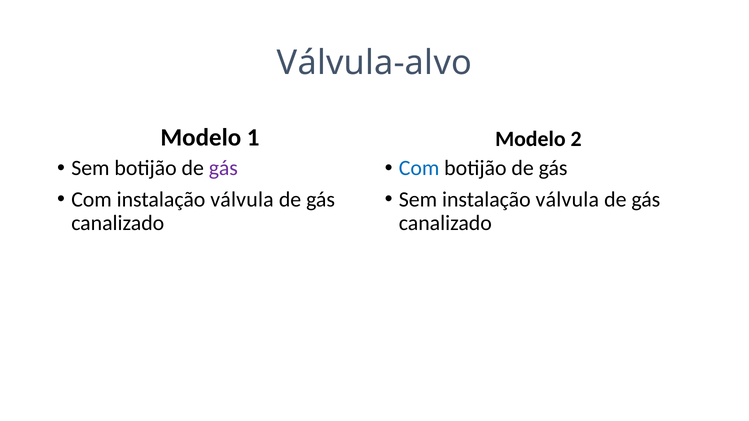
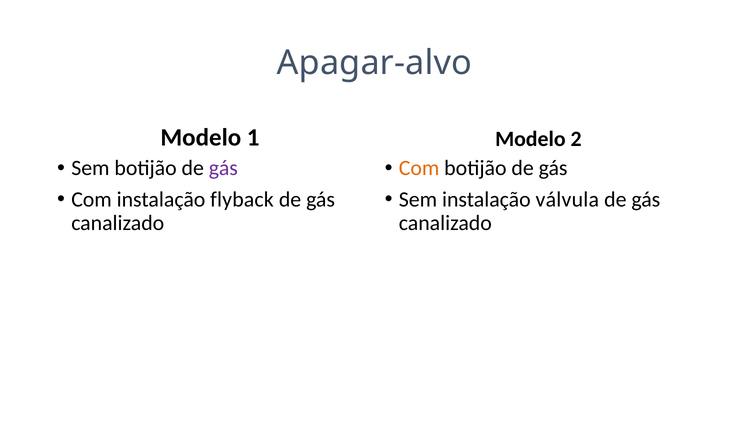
Válvula-alvo: Válvula-alvo -> Apagar-alvo (374, 63)
Com colour: blue -> orange (419, 168)
Com instalação válvula: válvula -> flyback (242, 200)
